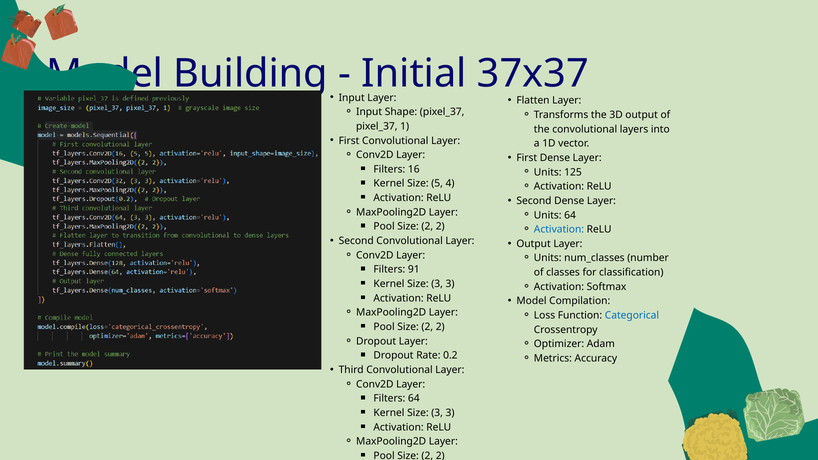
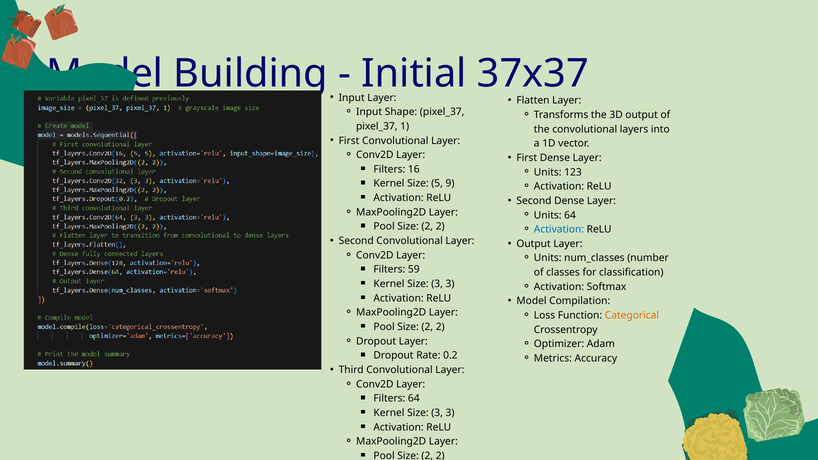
125: 125 -> 123 (573, 172)
4: 4 -> 9 (450, 184)
91: 91 -> 59 (414, 270)
Categorical colour: blue -> orange (632, 316)
